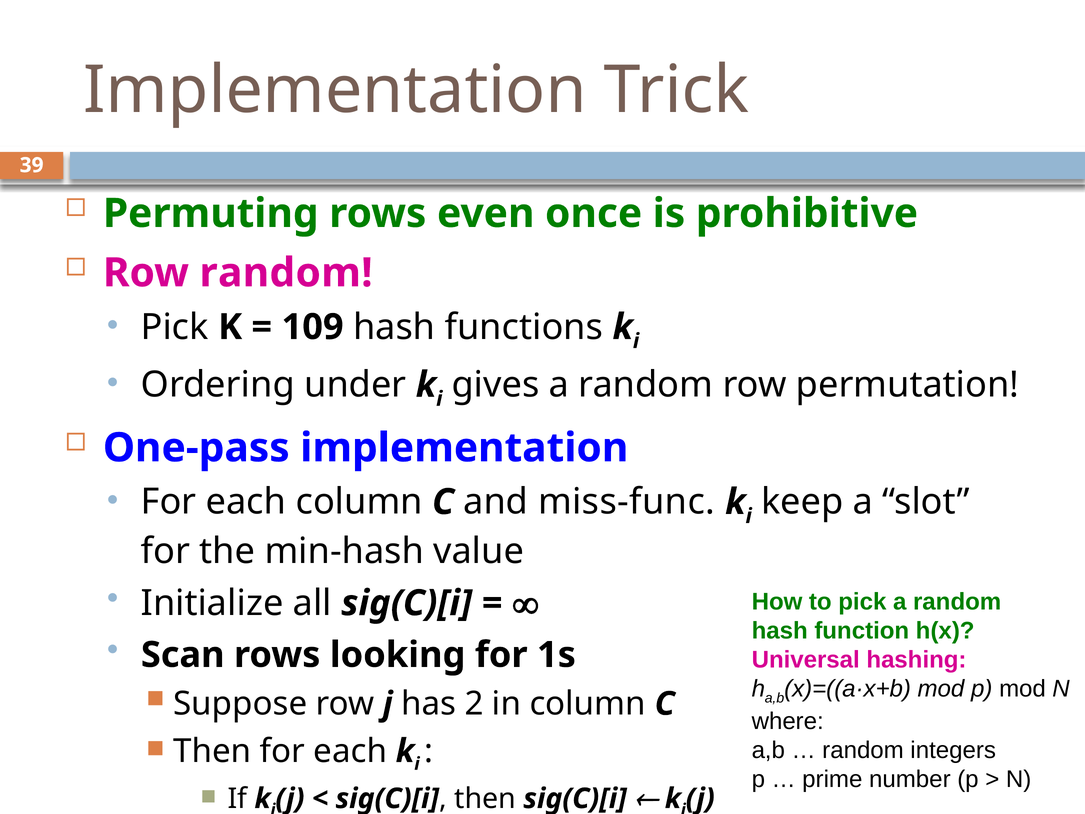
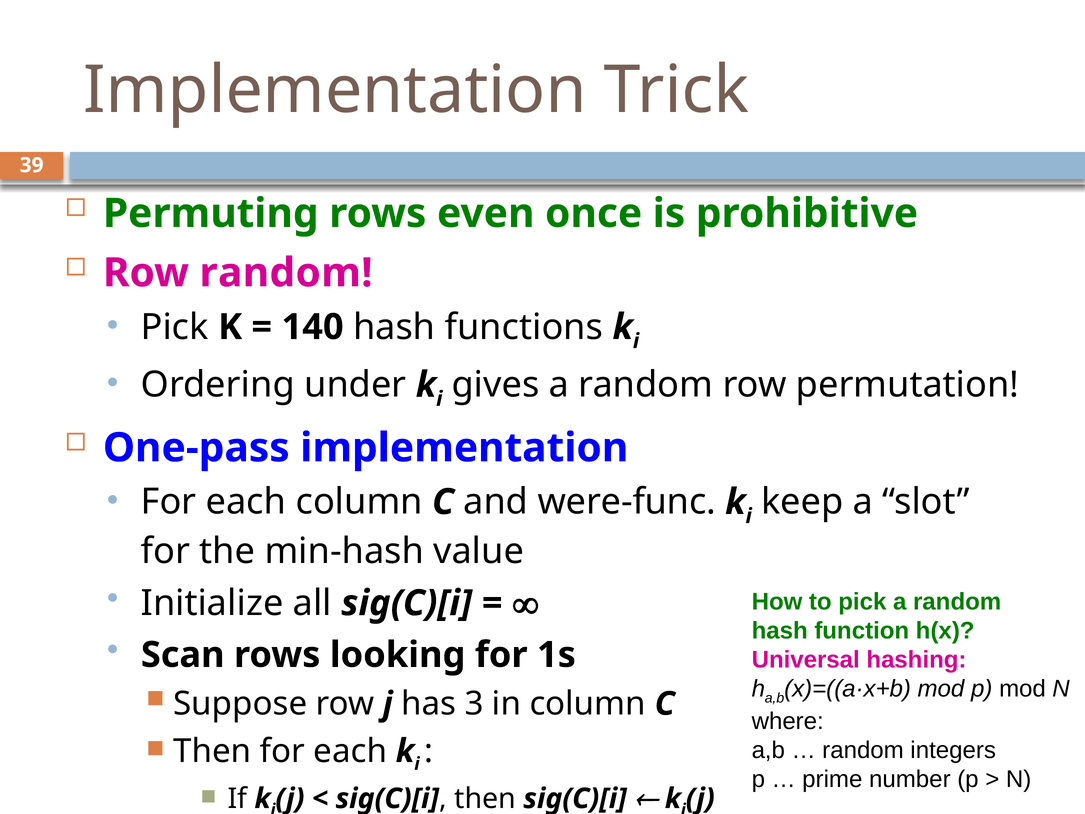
109: 109 -> 140 (313, 327)
miss-func: miss-func -> were-func (627, 502)
2: 2 -> 3 (474, 704)
